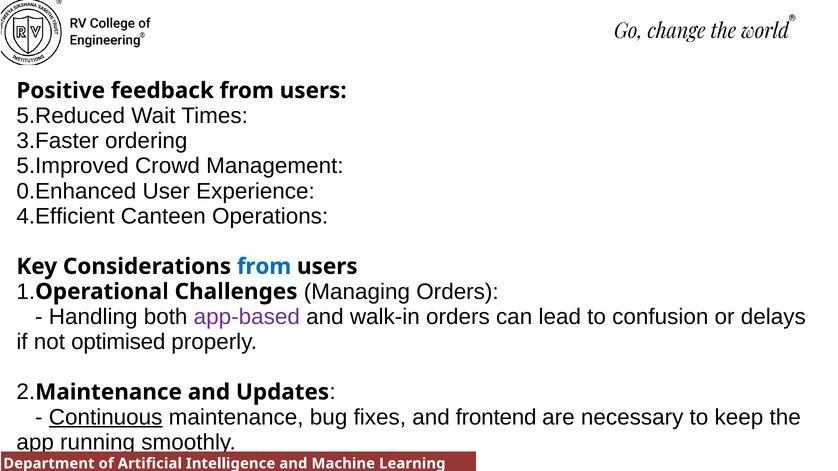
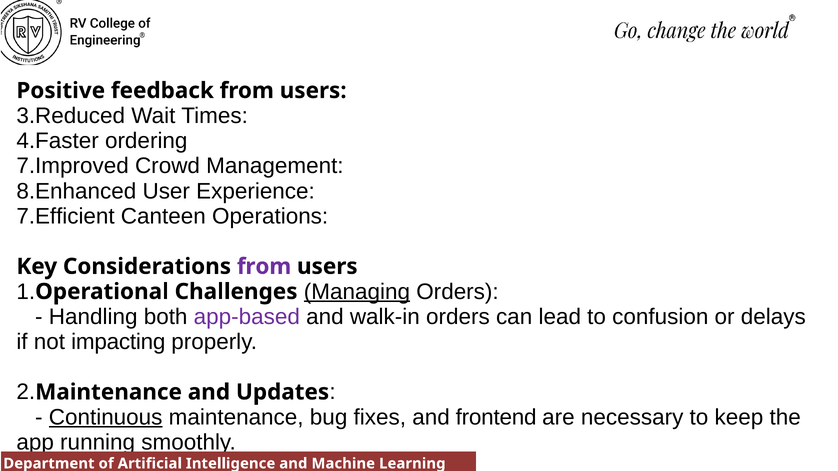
5.Reduced: 5.Reduced -> 3.Reduced (71, 116)
3.Faster: 3.Faster -> 4.Faster (58, 141)
5.Improved: 5.Improved -> 7.Improved (73, 166)
0.Enhanced: 0.Enhanced -> 8.Enhanced (76, 191)
4.Efficient: 4.Efficient -> 7.Efficient (66, 216)
from colour: blue -> purple (264, 267)
Managing underline: none -> present (357, 292)
optimised: optimised -> impacting (118, 342)
